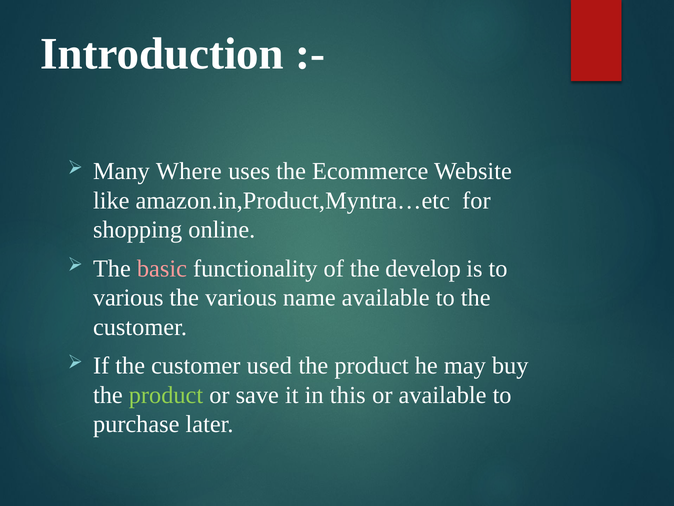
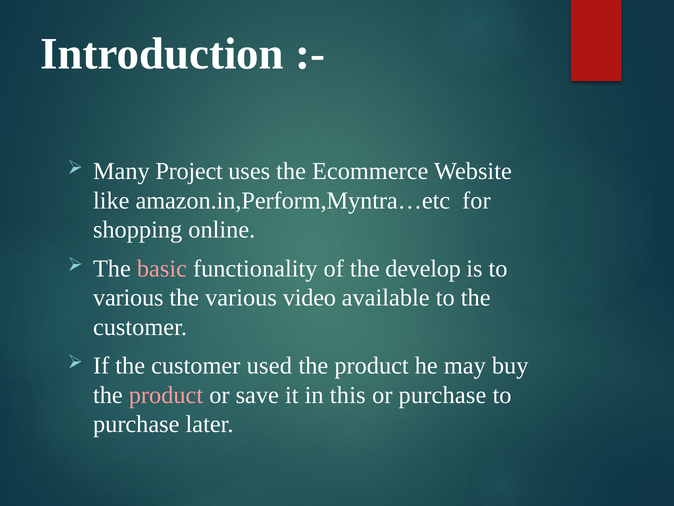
Where: Where -> Project (189, 171)
amazon.in,Product,Myntra…etc: amazon.in,Product,Myntra…etc -> amazon.in,Perform,Myntra…etc (293, 200)
name: name -> video (309, 297)
product colour: light green -> pink (166, 395)
or available: available -> purchase (442, 395)
